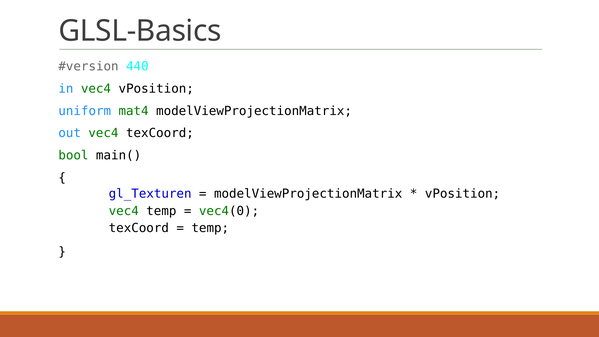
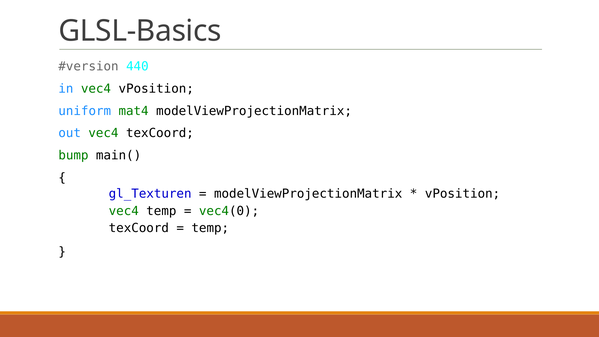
bool: bool -> bump (73, 155)
